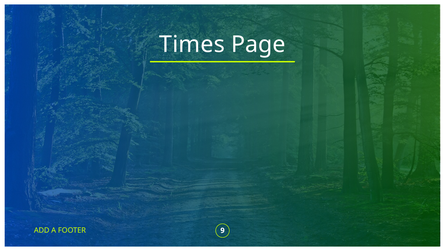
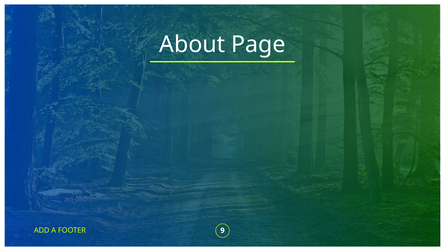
Times: Times -> About (192, 44)
